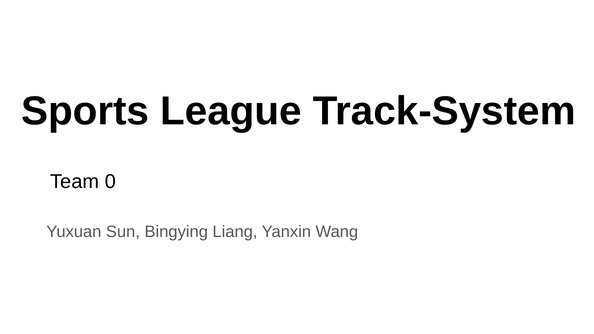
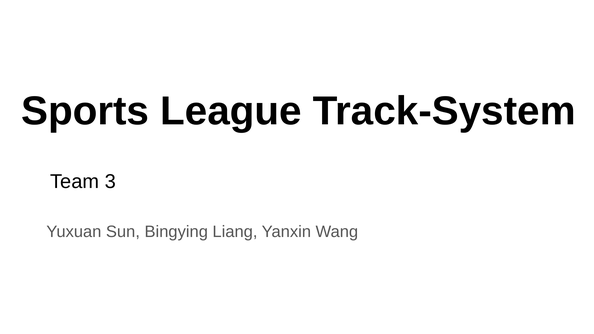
0: 0 -> 3 (110, 182)
